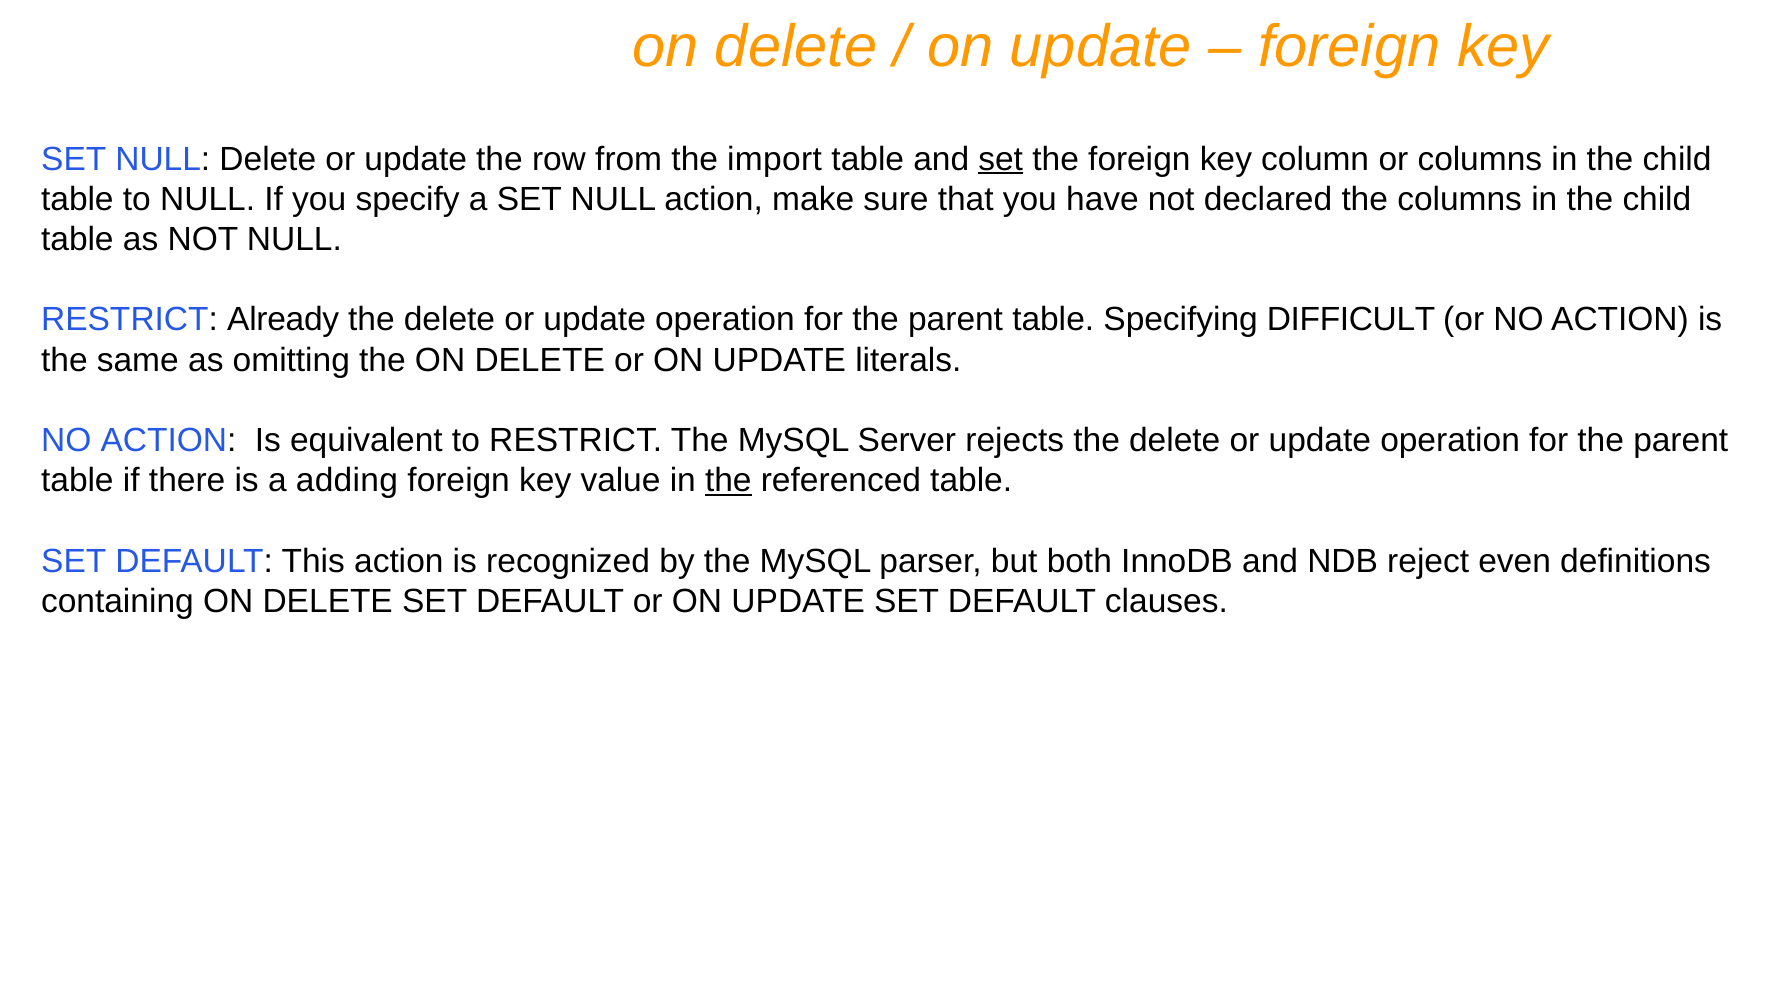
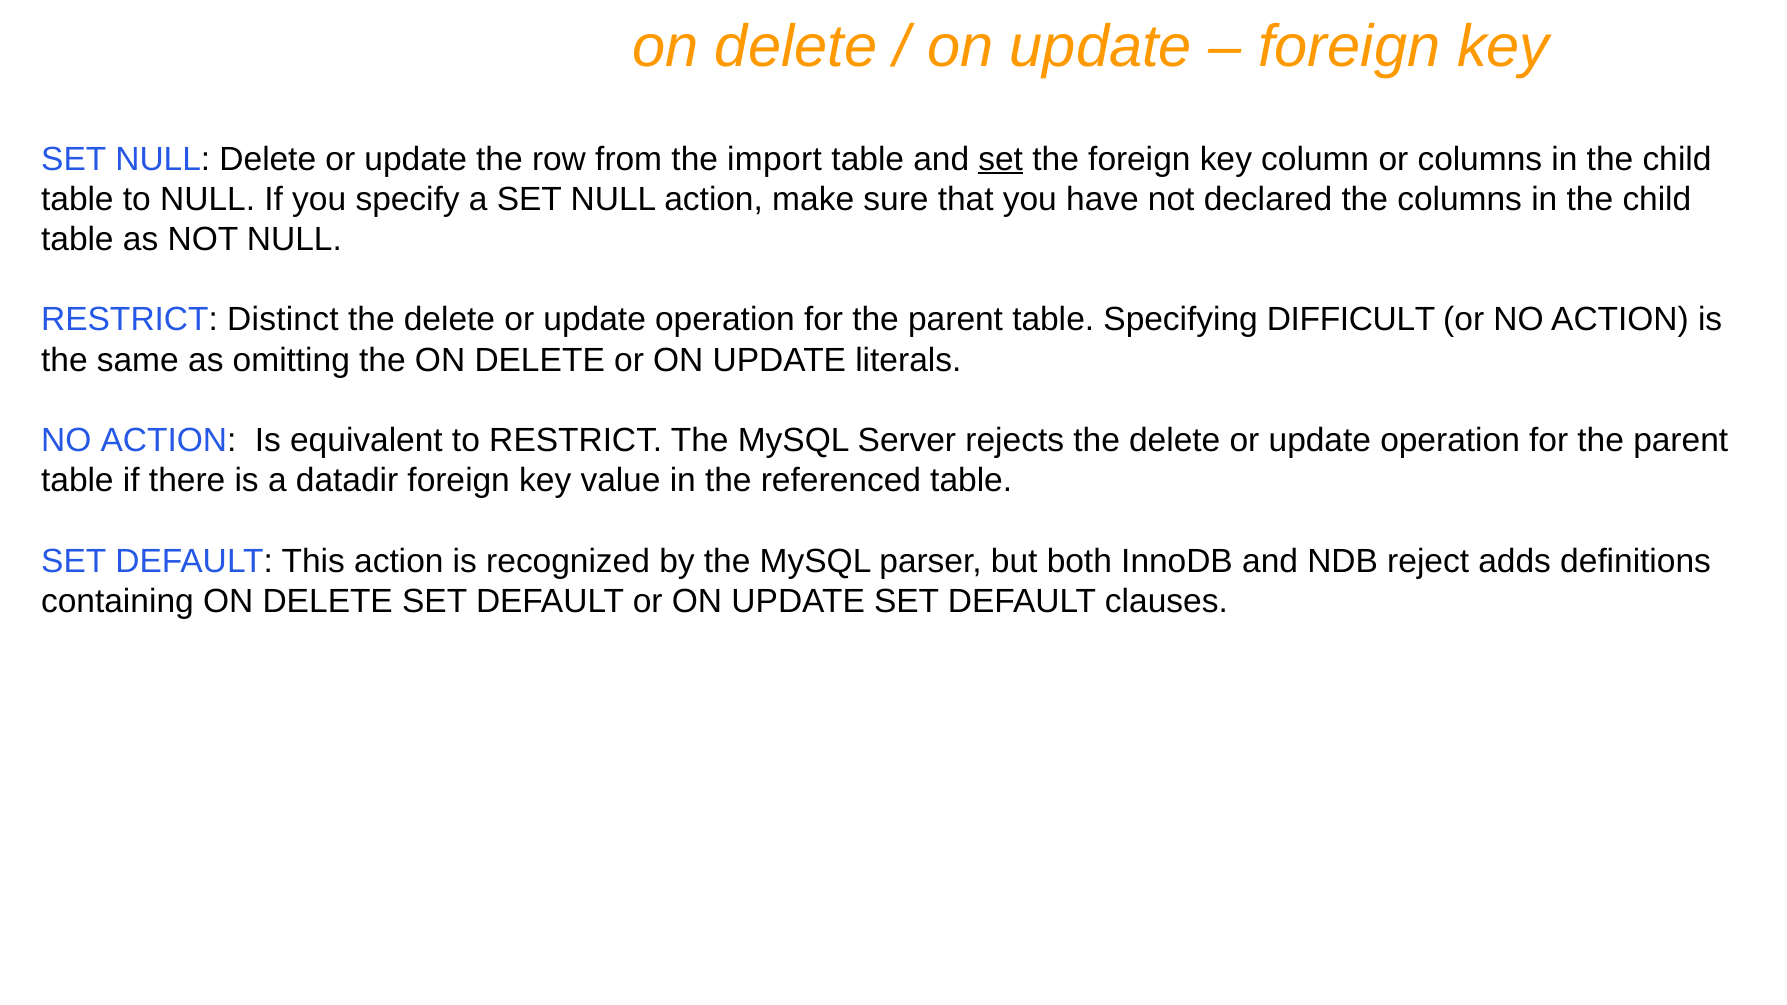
Already: Already -> Distinct (283, 320)
adding: adding -> datadir (347, 481)
the underline: present -> none (728, 481)
even: even -> adds (1515, 561)
